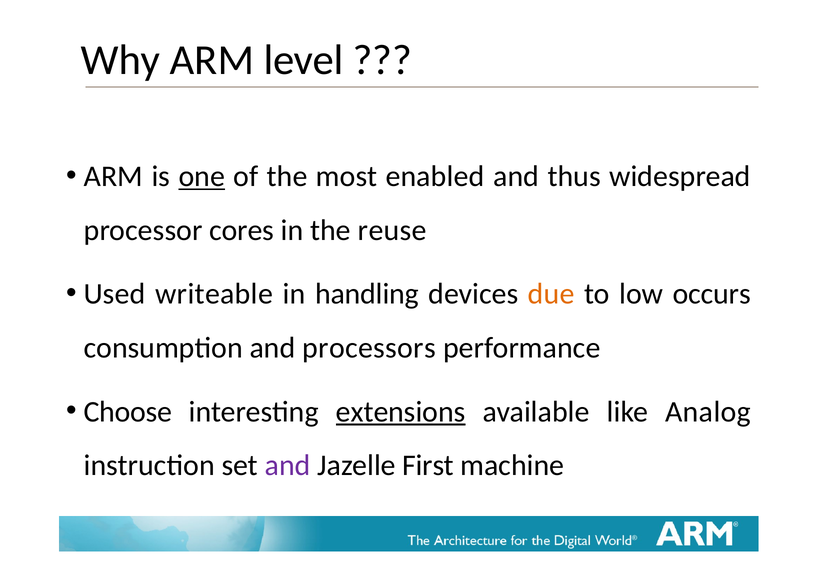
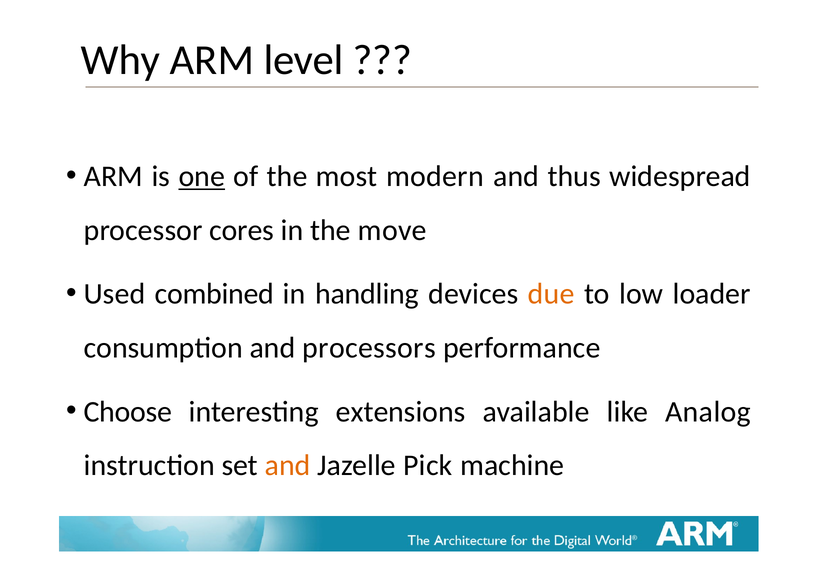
enabled: enabled -> modern (435, 176)
reuse: reuse -> move (392, 230)
writeable: writeable -> combined (214, 294)
occurs: occurs -> loader (712, 294)
extensions underline: present -> none (401, 412)
and colour: purple -> orange (288, 466)
First: First -> Pick (428, 466)
